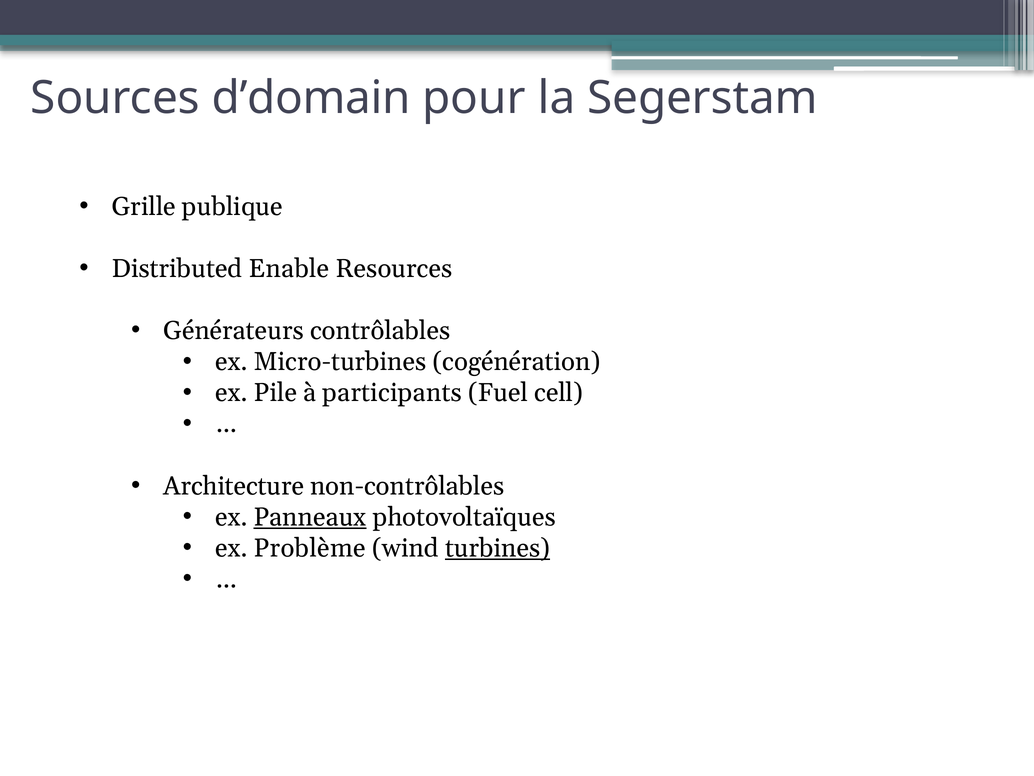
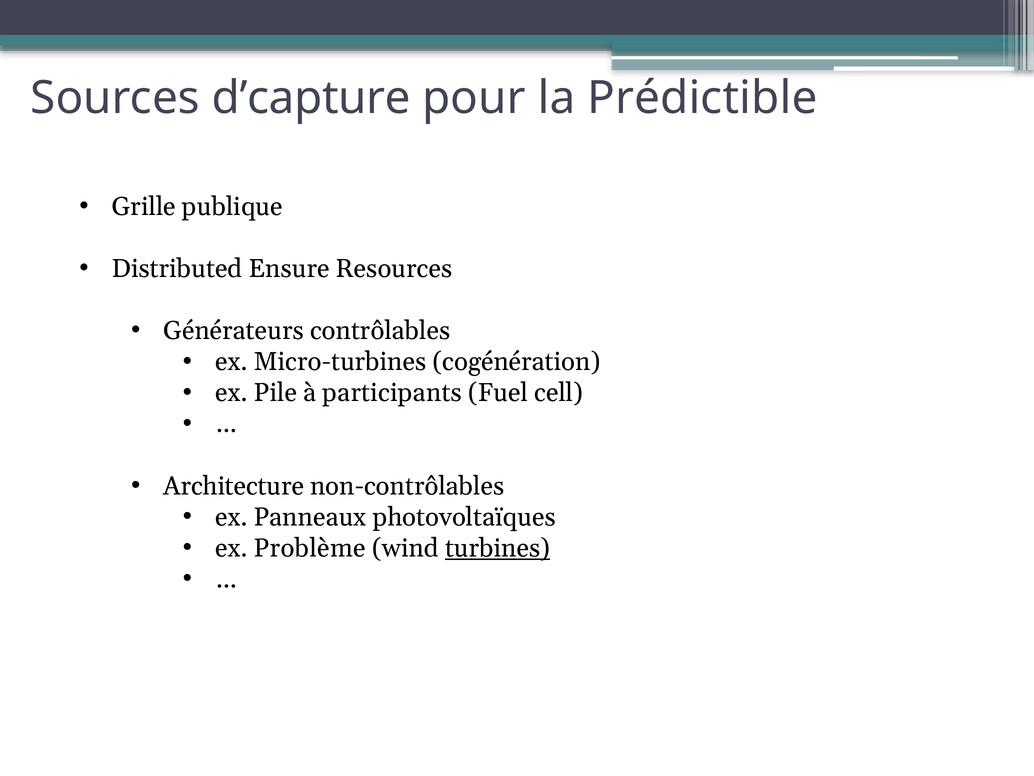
d’domain: d’domain -> d’capture (311, 98)
Segerstam: Segerstam -> Prédictible (702, 98)
Enable: Enable -> Ensure (289, 269)
Panneaux underline: present -> none (310, 517)
